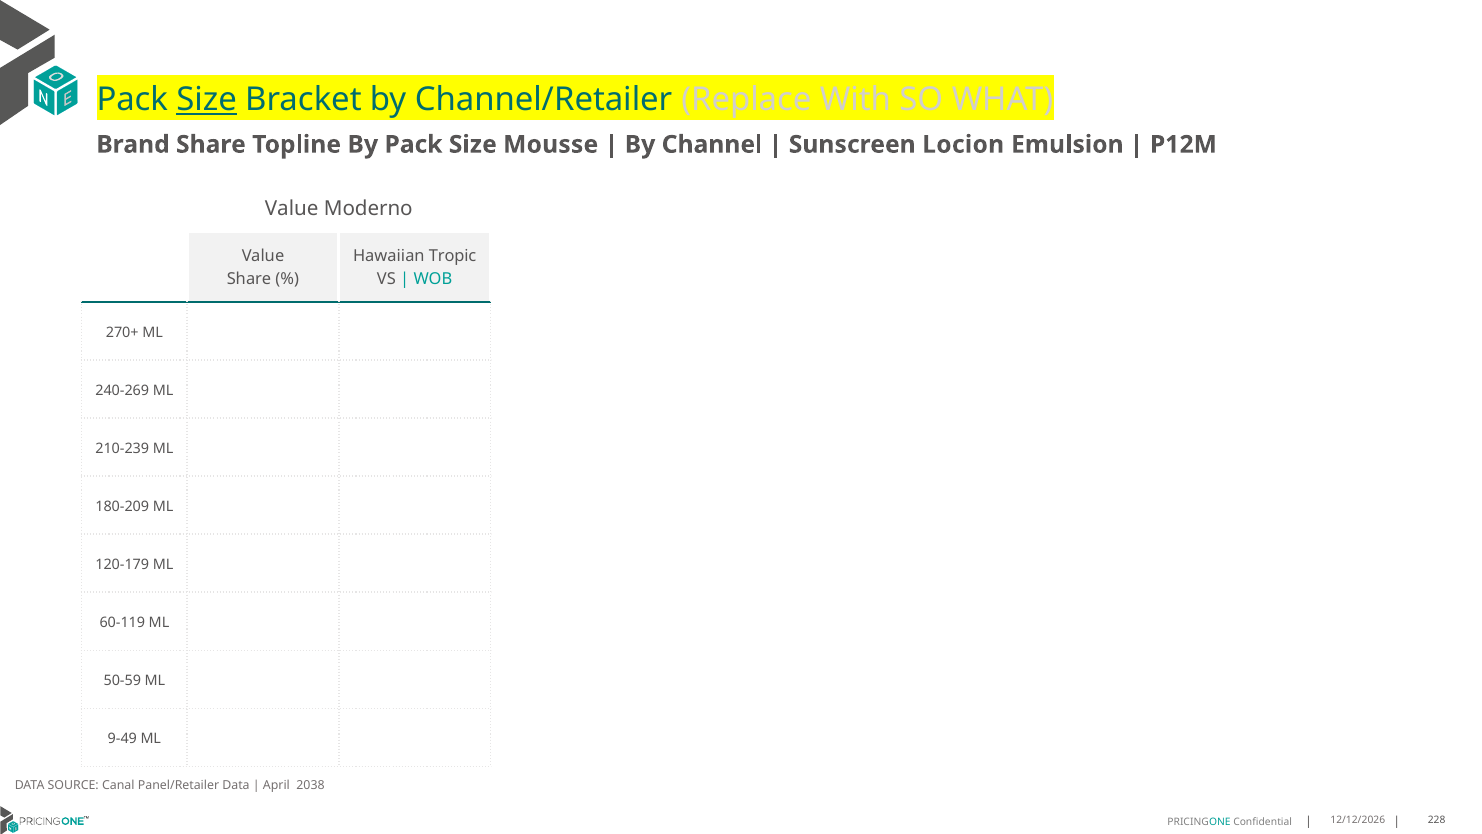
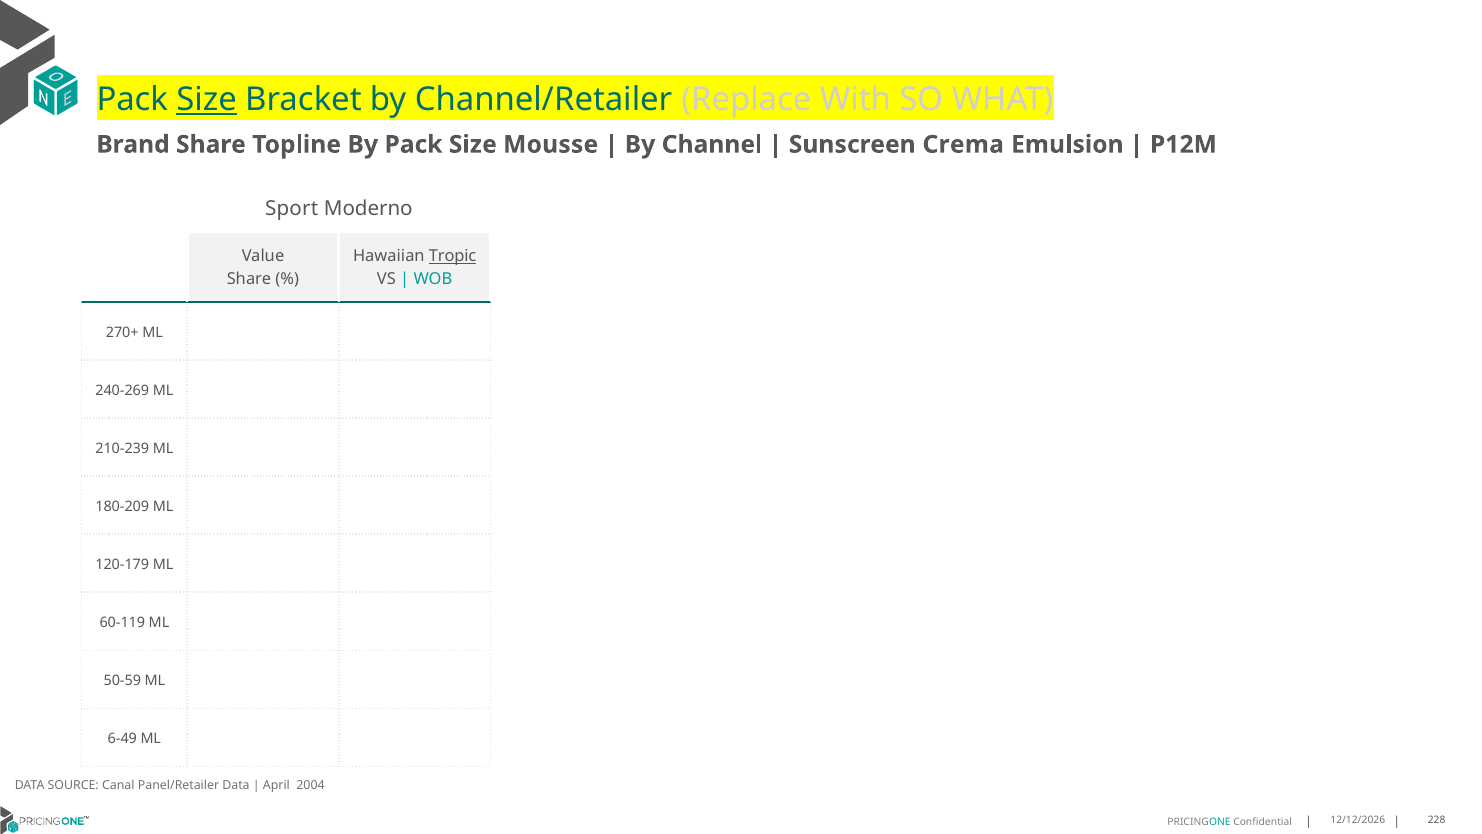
Locion: Locion -> Crema (963, 144)
Value: Value -> Sport (292, 208)
Tropic underline: none -> present (453, 256)
9-49: 9-49 -> 6-49 (122, 739)
2038: 2038 -> 2004 (311, 785)
